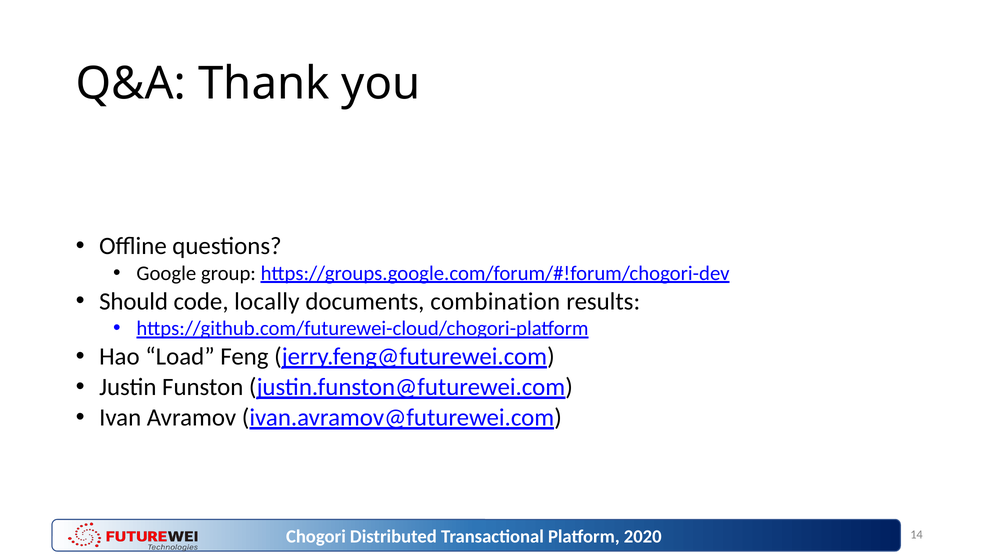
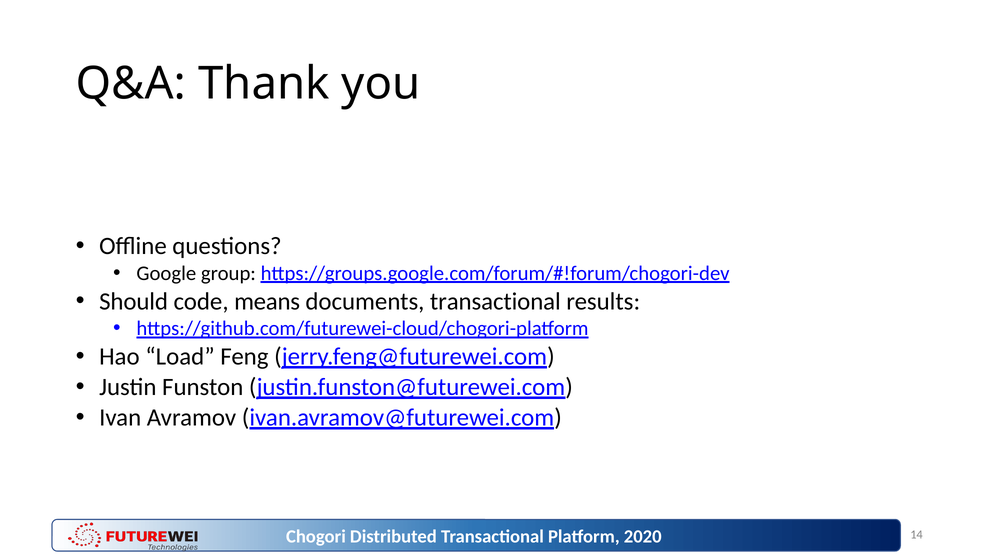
locally: locally -> means (267, 301)
documents combination: combination -> transactional (495, 301)
